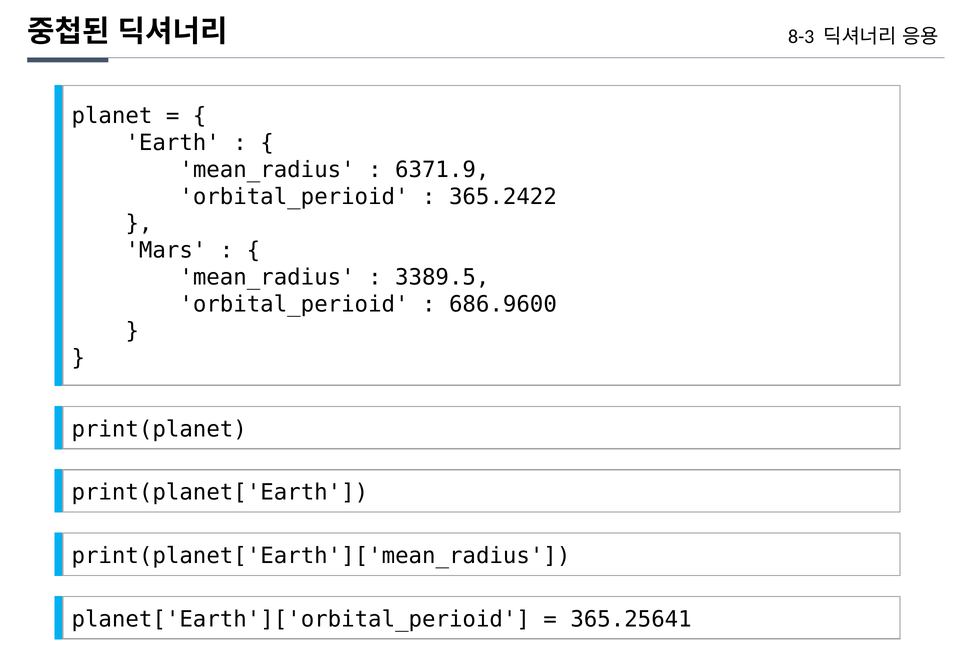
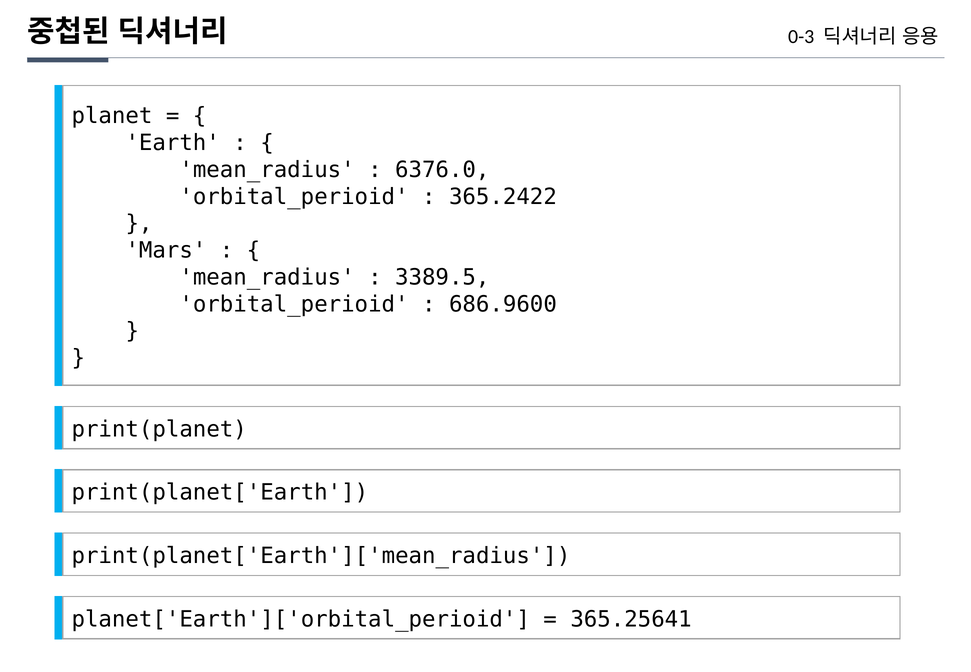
8-3: 8-3 -> 0-3 (801, 37)
6371.9: 6371.9 -> 6376.0 (442, 170)
